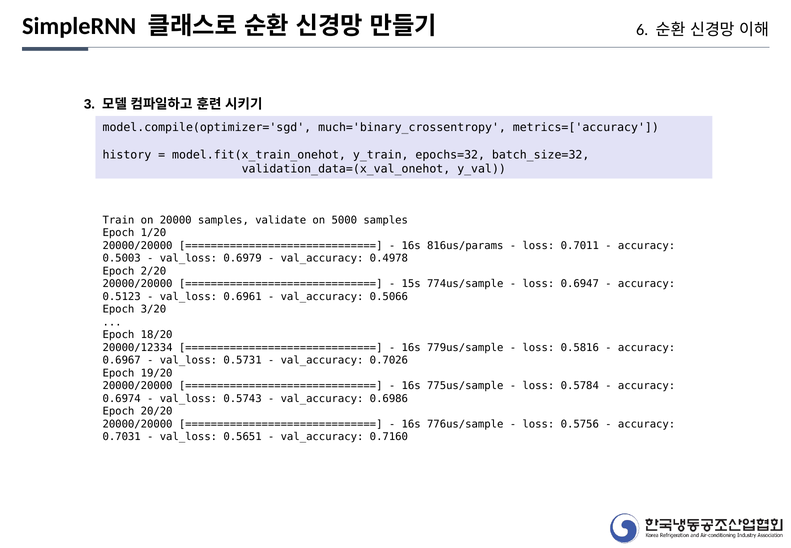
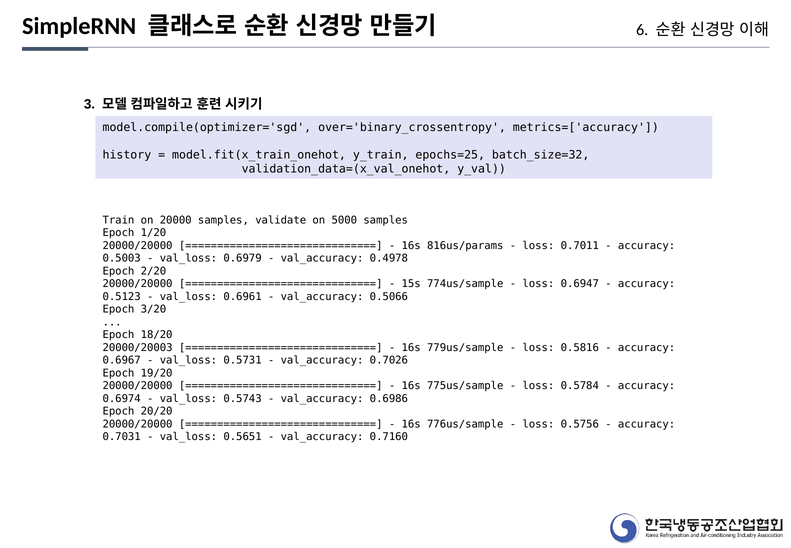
much='binary_crossentropy: much='binary_crossentropy -> over='binary_crossentropy (412, 127)
epochs=32: epochs=32 -> epochs=25 (450, 155)
20000/12334: 20000/12334 -> 20000/20003 (138, 347)
